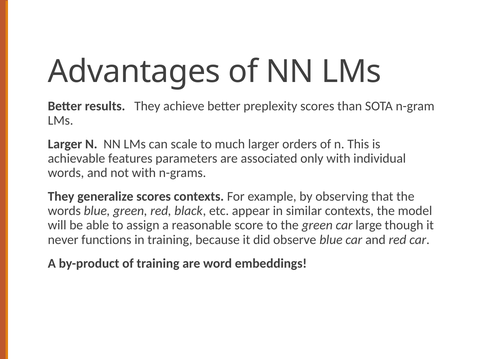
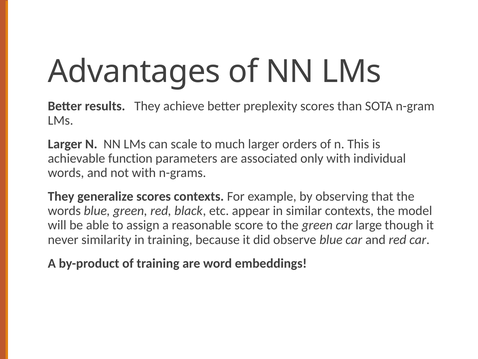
features: features -> function (130, 158)
functions: functions -> similarity (106, 239)
